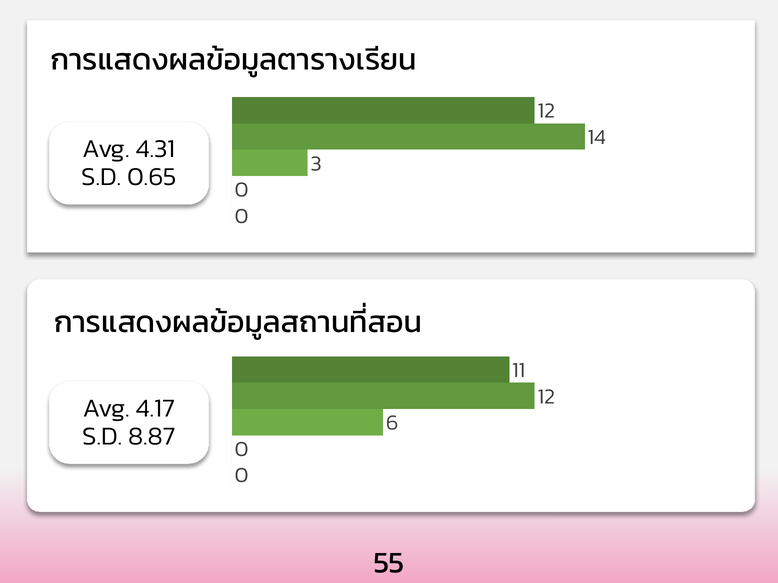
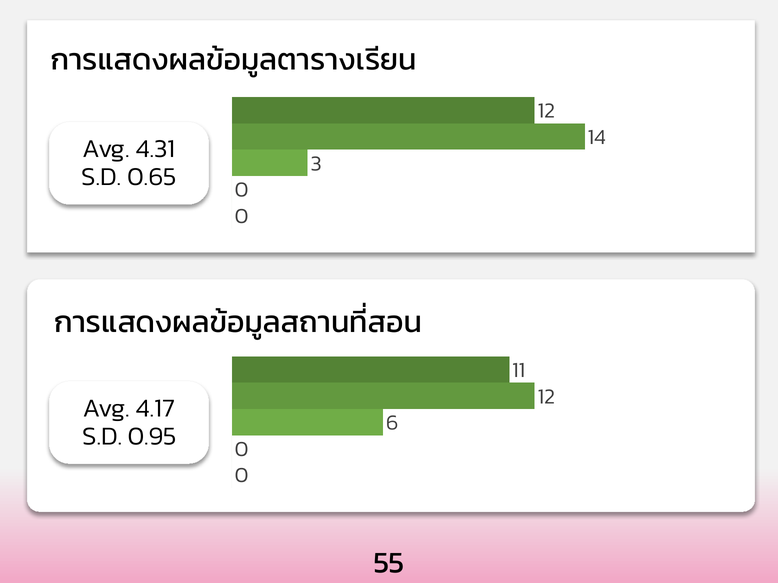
8.87: 8.87 -> 0.95 (152, 436)
